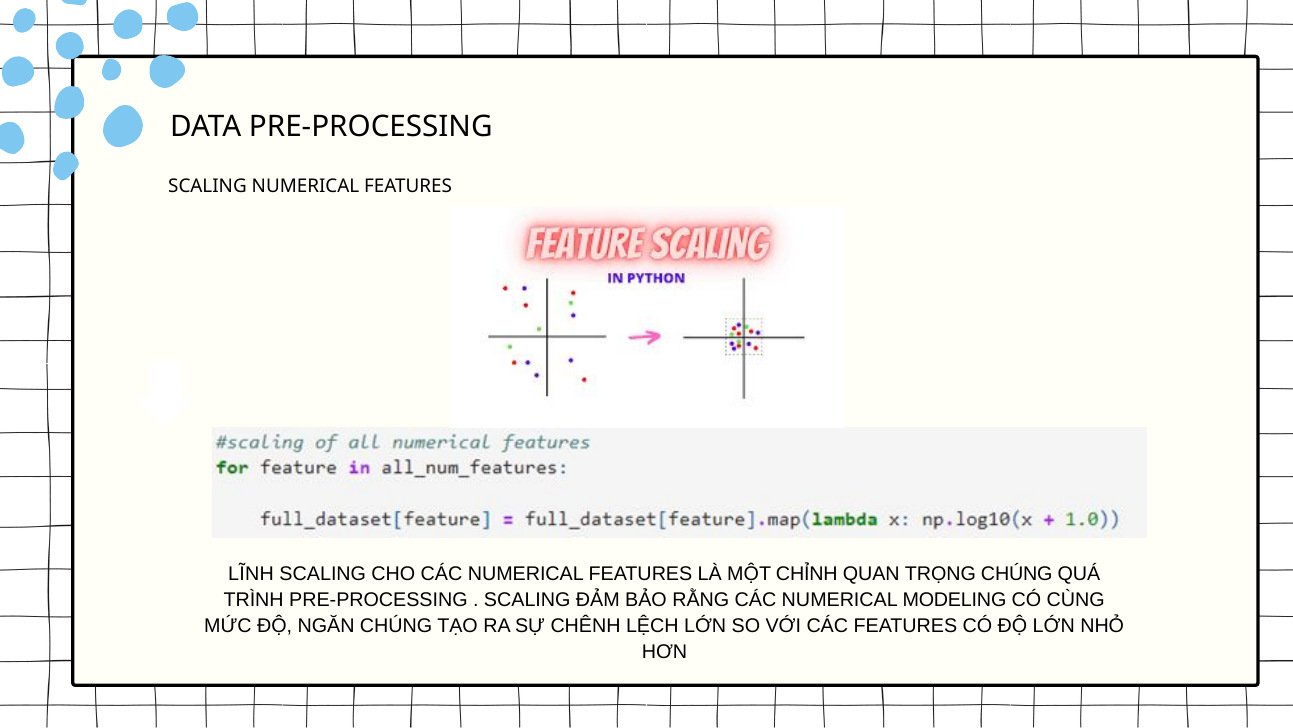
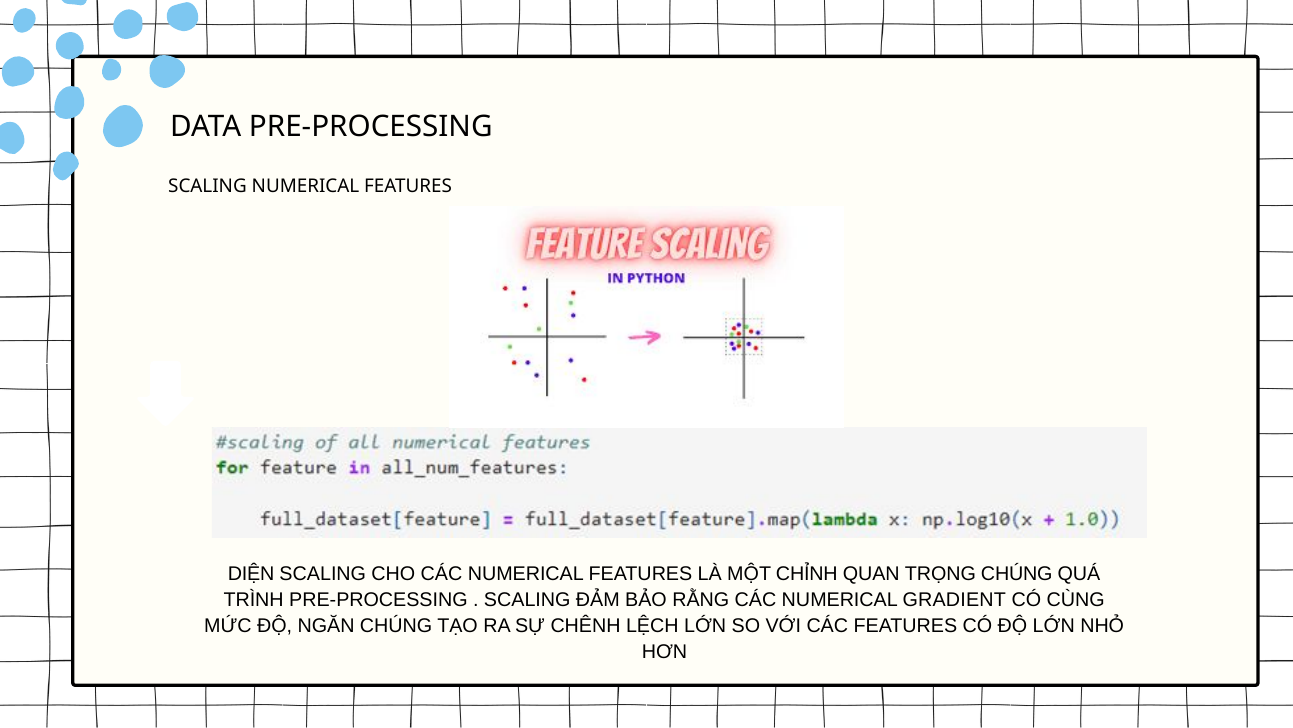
LĨNH: LĨNH -> DIỆN (251, 573)
MODELING: MODELING -> GRADIENT (954, 599)
